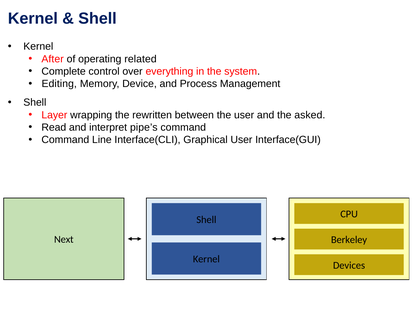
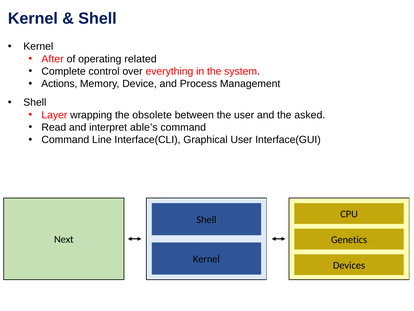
Editing: Editing -> Actions (59, 84)
rewritten: rewritten -> obsolete (152, 115)
pipe’s: pipe’s -> able’s (144, 127)
Berkeley: Berkeley -> Genetics (349, 239)
